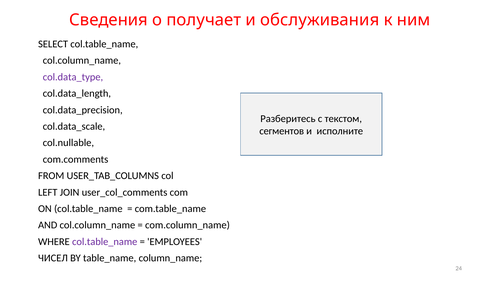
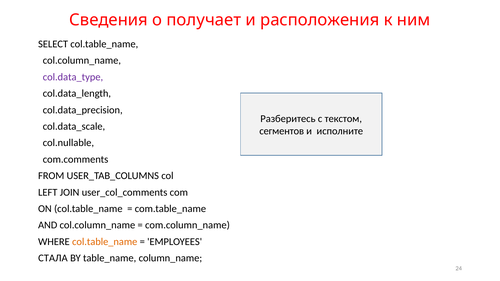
обслуживания: обслуживания -> расположения (320, 20)
col.table_name colour: purple -> orange (105, 242)
ЧИСЕЛ: ЧИСЕЛ -> СТАЛА (53, 258)
